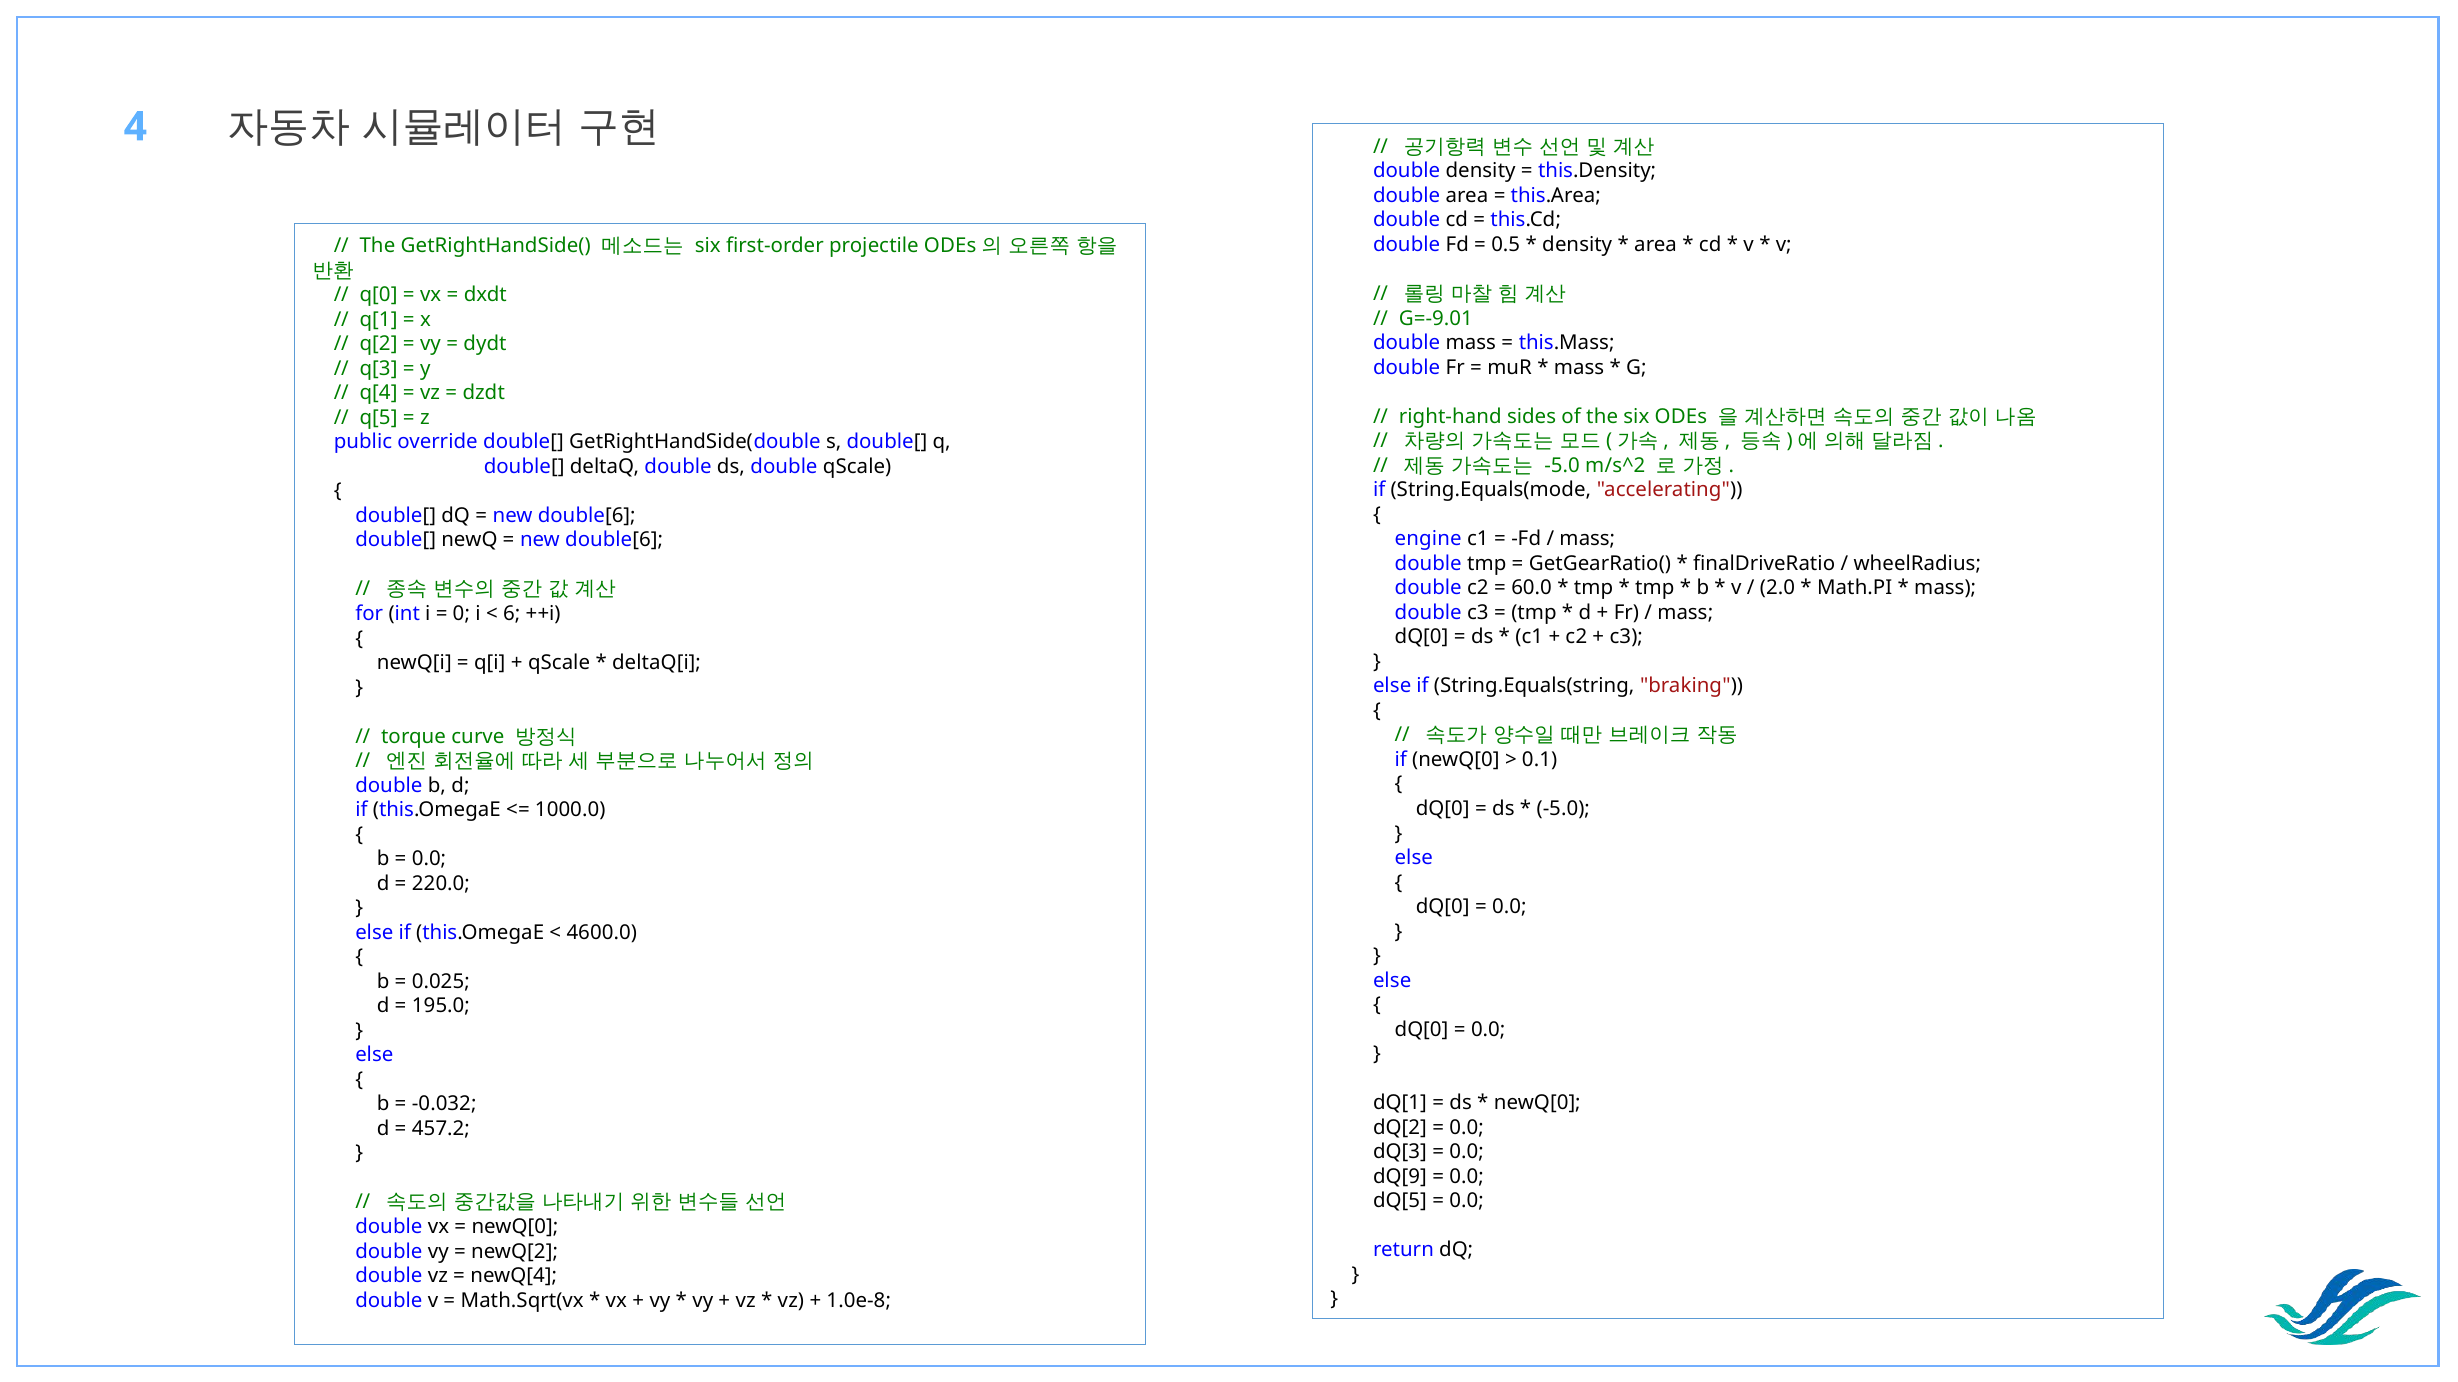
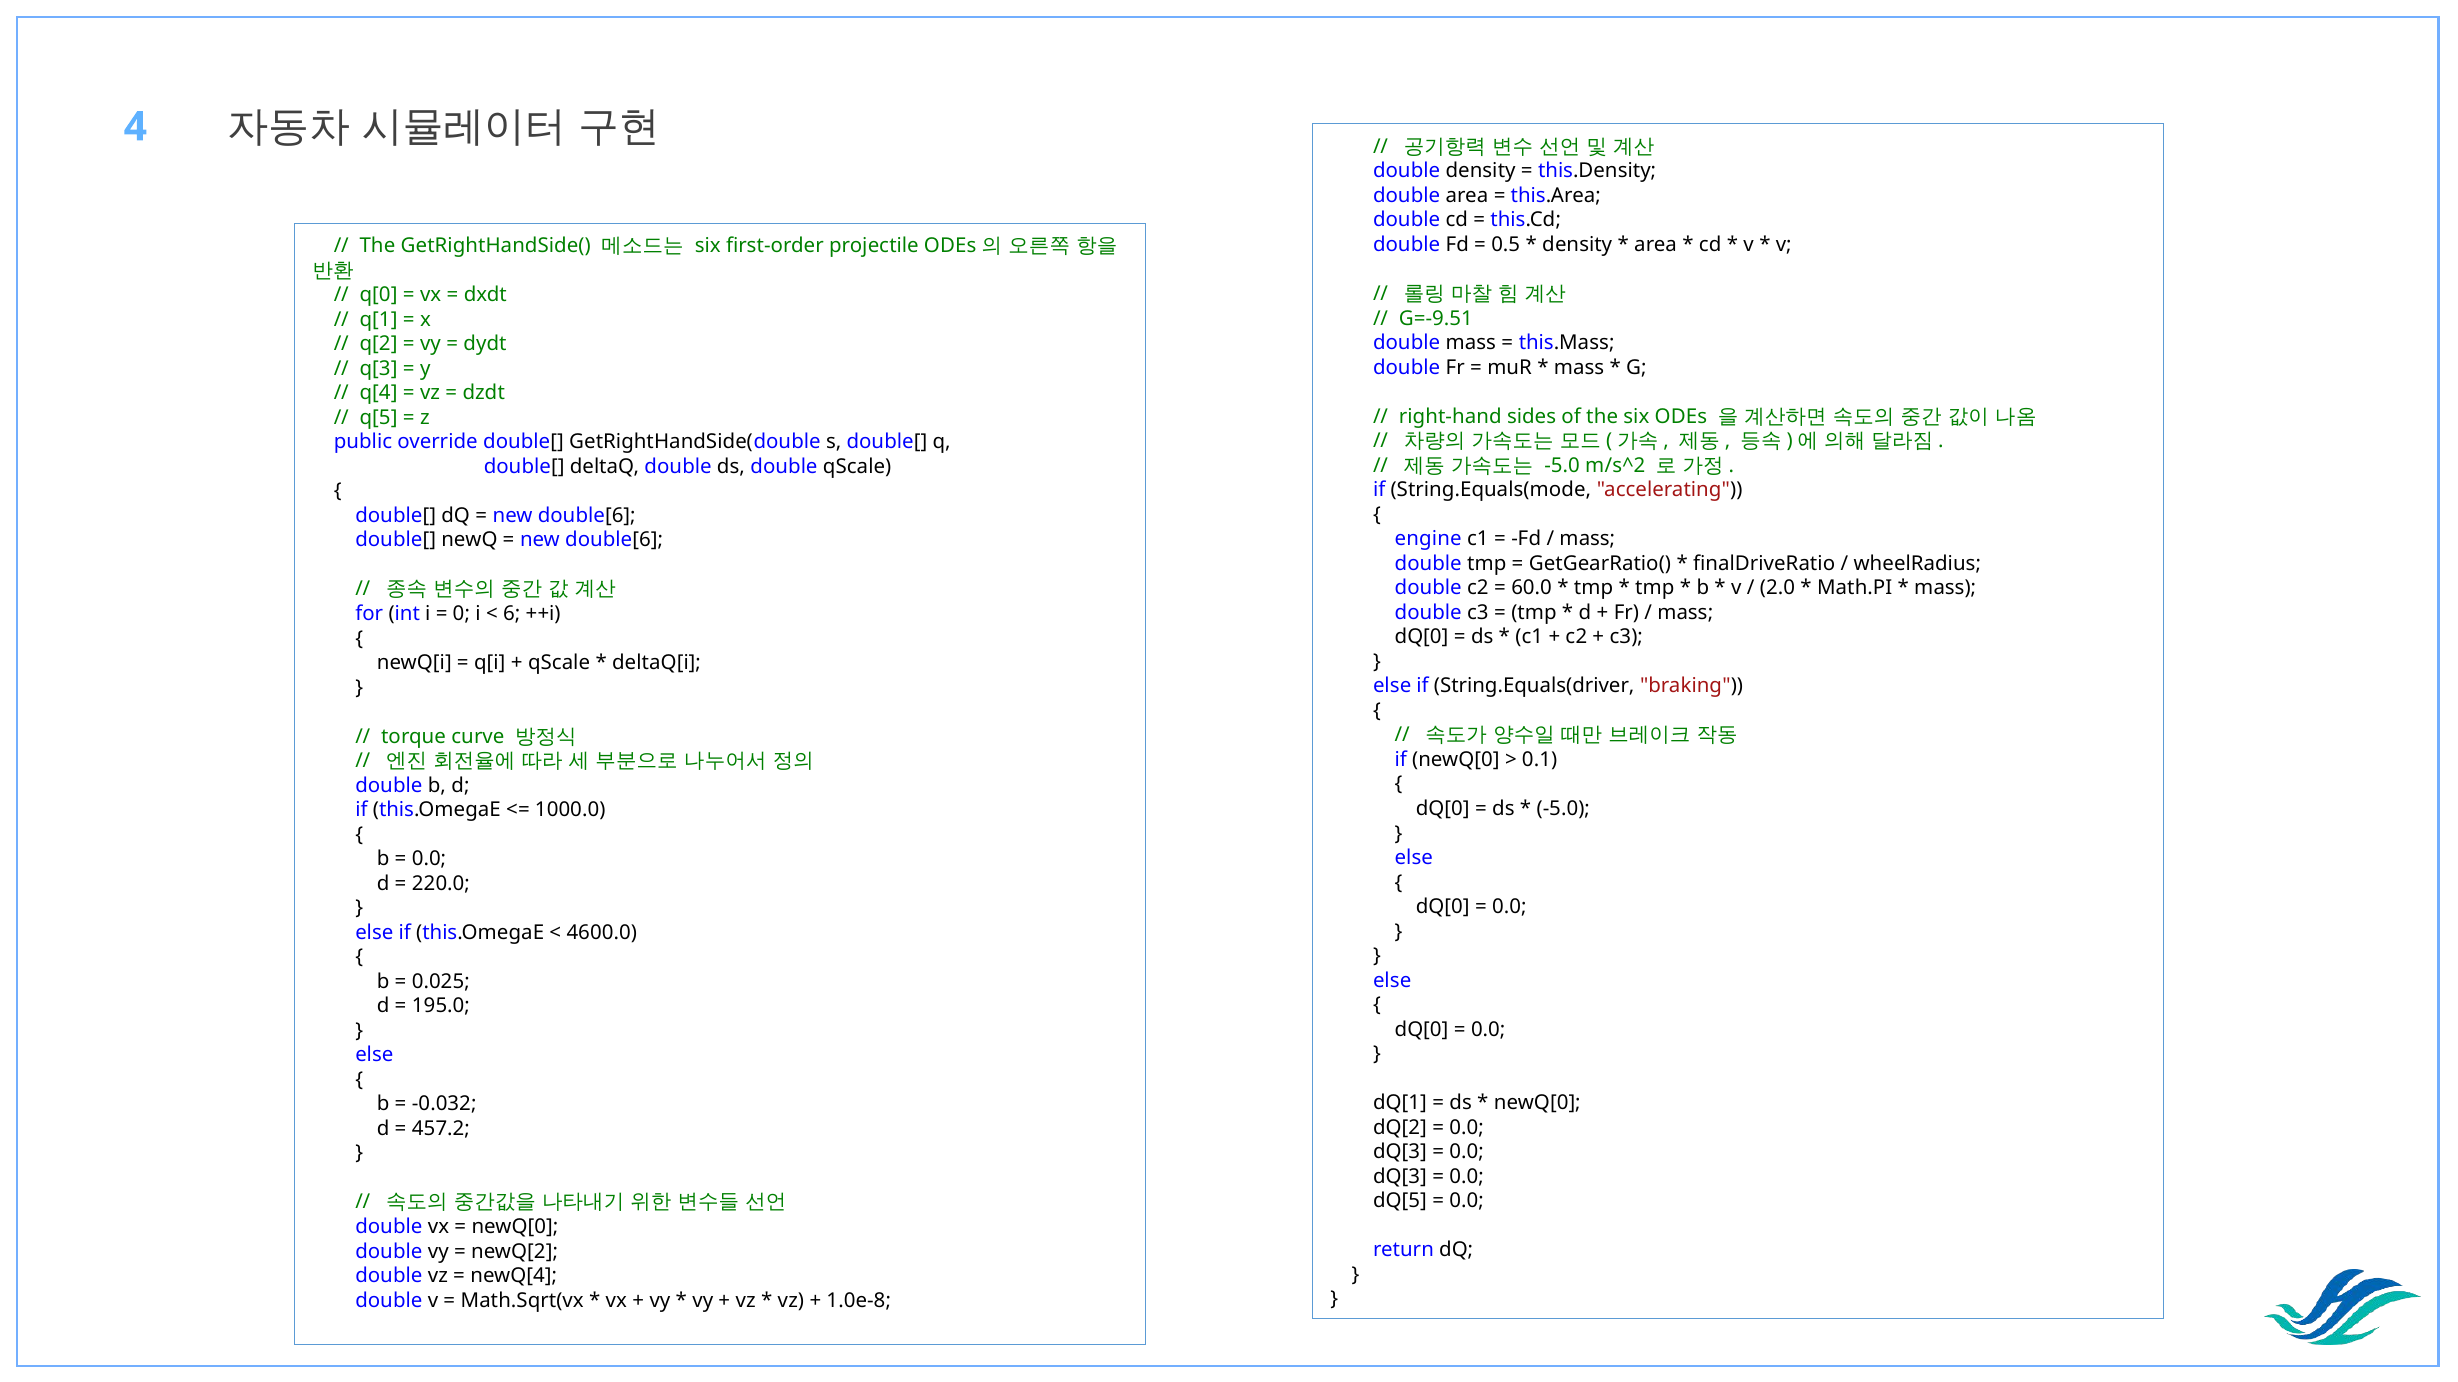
G=-9.01: G=-9.01 -> G=-9.51 (1436, 318)
String.Equals(string: String.Equals(string -> String.Equals(driver (1534, 686)
dQ[9: dQ[9 -> dQ[3 (1400, 1177)
